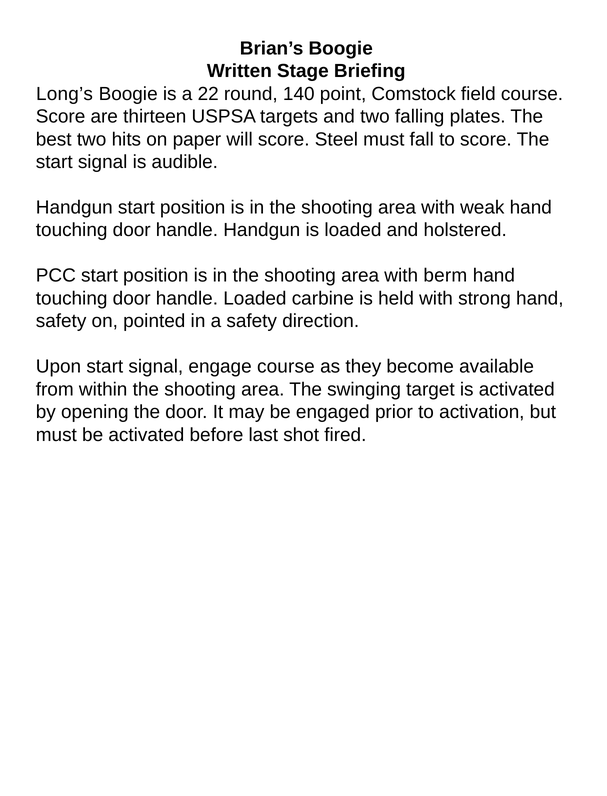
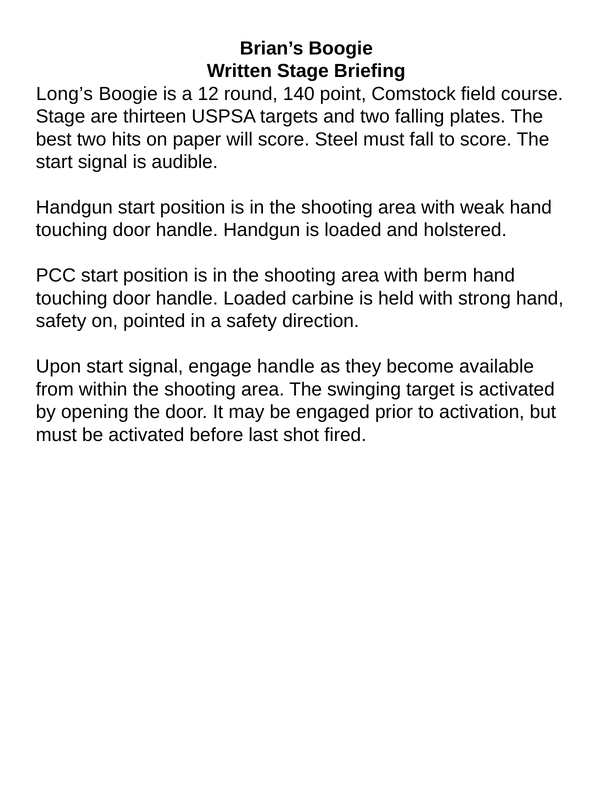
22: 22 -> 12 (208, 94)
Score: Score -> Stage (61, 117)
engage course: course -> handle (286, 367)
